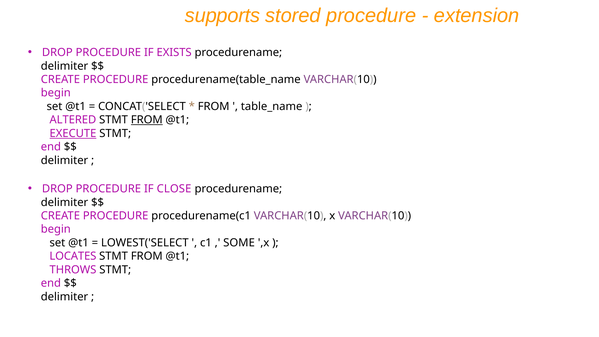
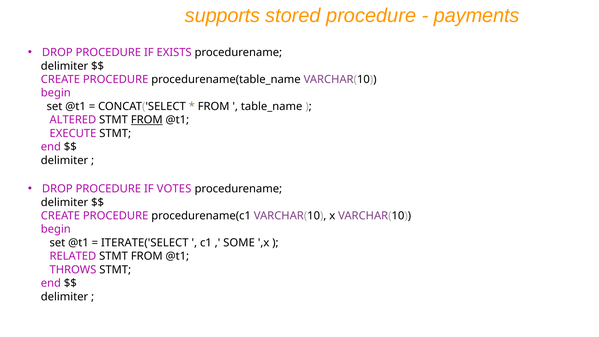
extension: extension -> payments (477, 16)
EXECUTE underline: present -> none (73, 133)
CLOSE: CLOSE -> VOTES (174, 189)
LOWEST('SELECT: LOWEST('SELECT -> ITERATE('SELECT (145, 243)
LOCATES: LOCATES -> RELATED (73, 256)
